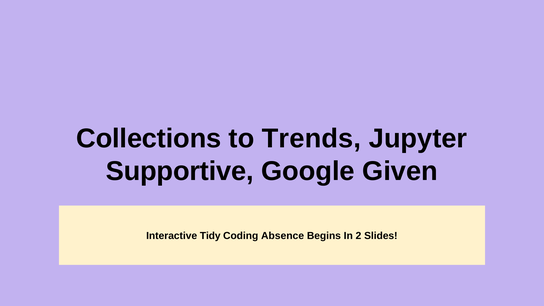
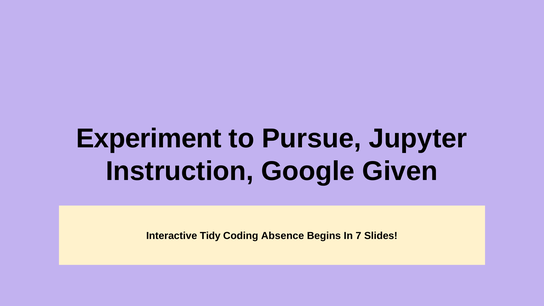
Collections: Collections -> Experiment (149, 139)
Trends: Trends -> Pursue (312, 139)
Supportive: Supportive -> Instruction (180, 171)
2: 2 -> 7 (358, 236)
